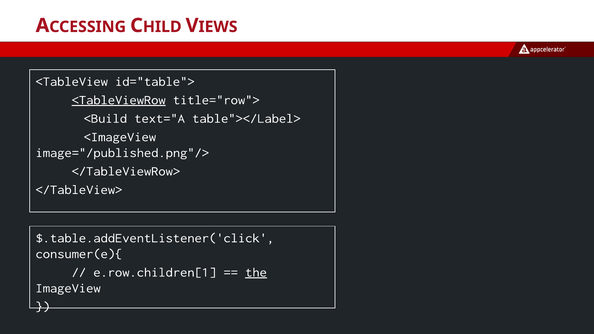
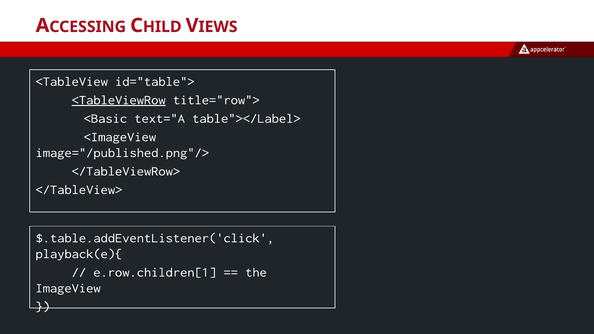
<Build: <Build -> <Basic (105, 118)
consumer(e){: consumer(e){ -> playback(e){ (79, 254)
the underline: present -> none (256, 272)
